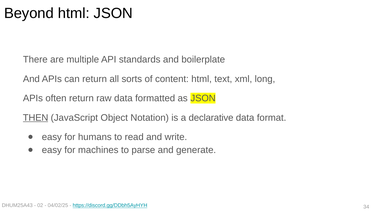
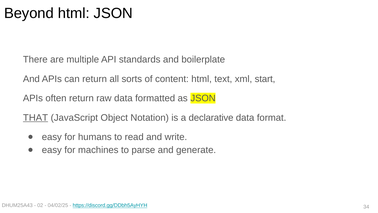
long: long -> start (265, 79)
THEN: THEN -> THAT (35, 117)
